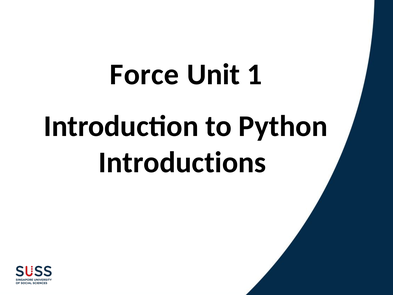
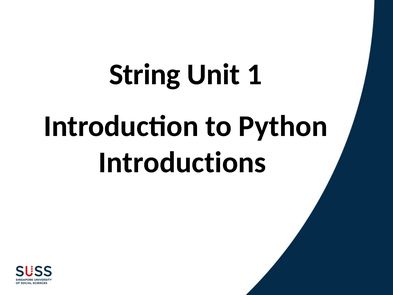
Force: Force -> String (145, 74)
